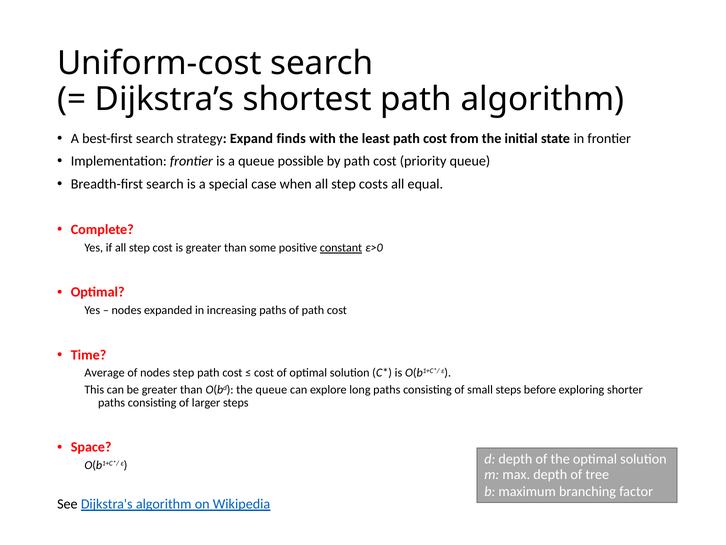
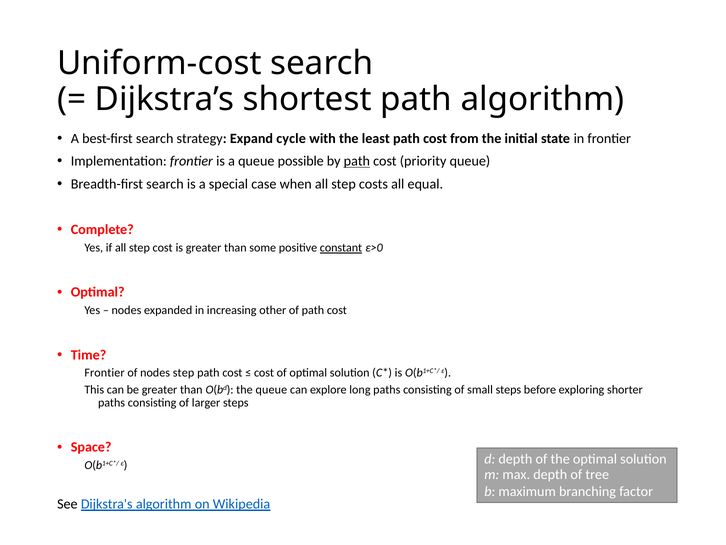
finds: finds -> cycle (291, 138)
path underline: none -> present (357, 161)
increasing paths: paths -> other (273, 310)
Average: Average -> Frontier (105, 372)
